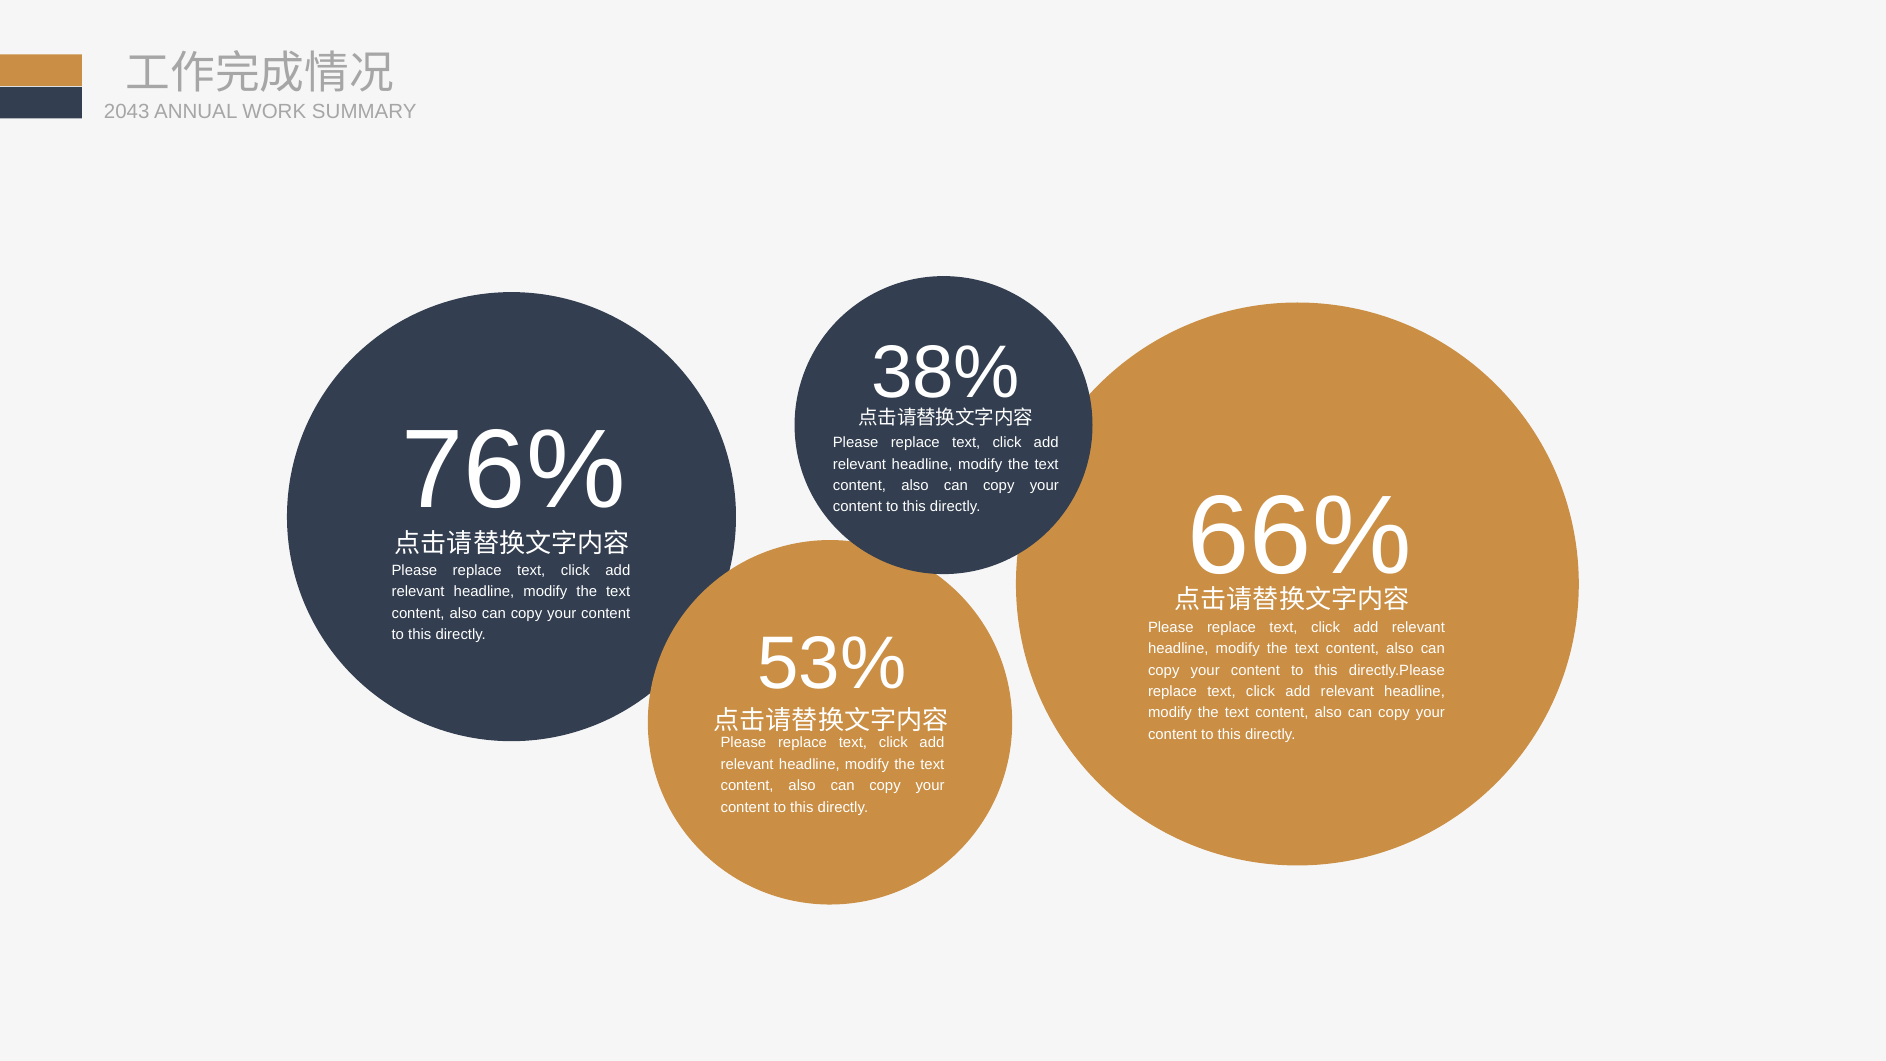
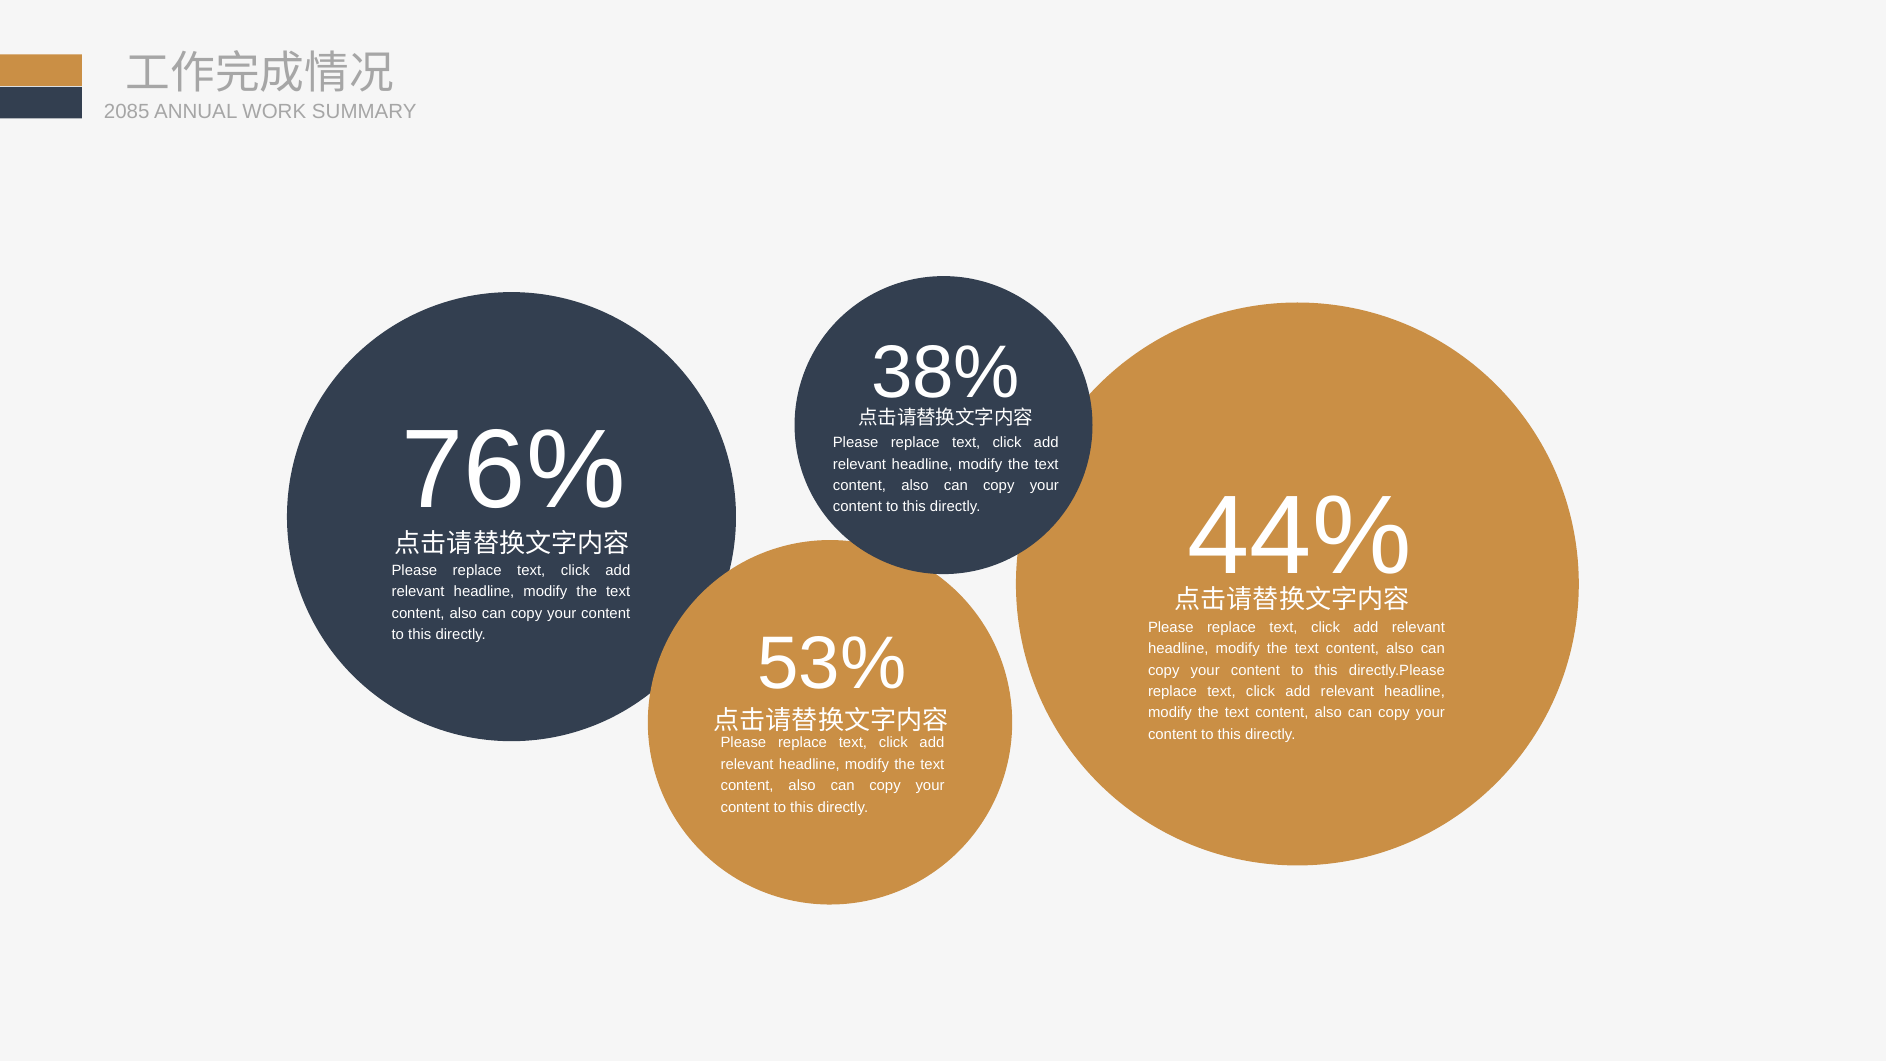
2043: 2043 -> 2085 (127, 111)
66%: 66% -> 44% (1300, 537)
